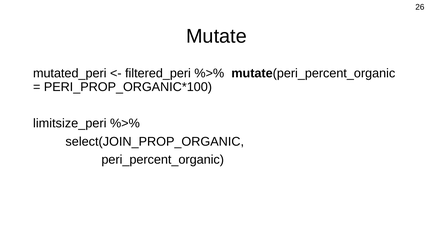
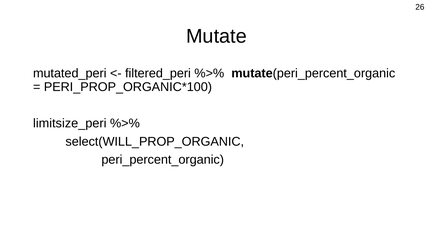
select(JOIN_PROP_ORGANIC: select(JOIN_PROP_ORGANIC -> select(WILL_PROP_ORGANIC (155, 141)
